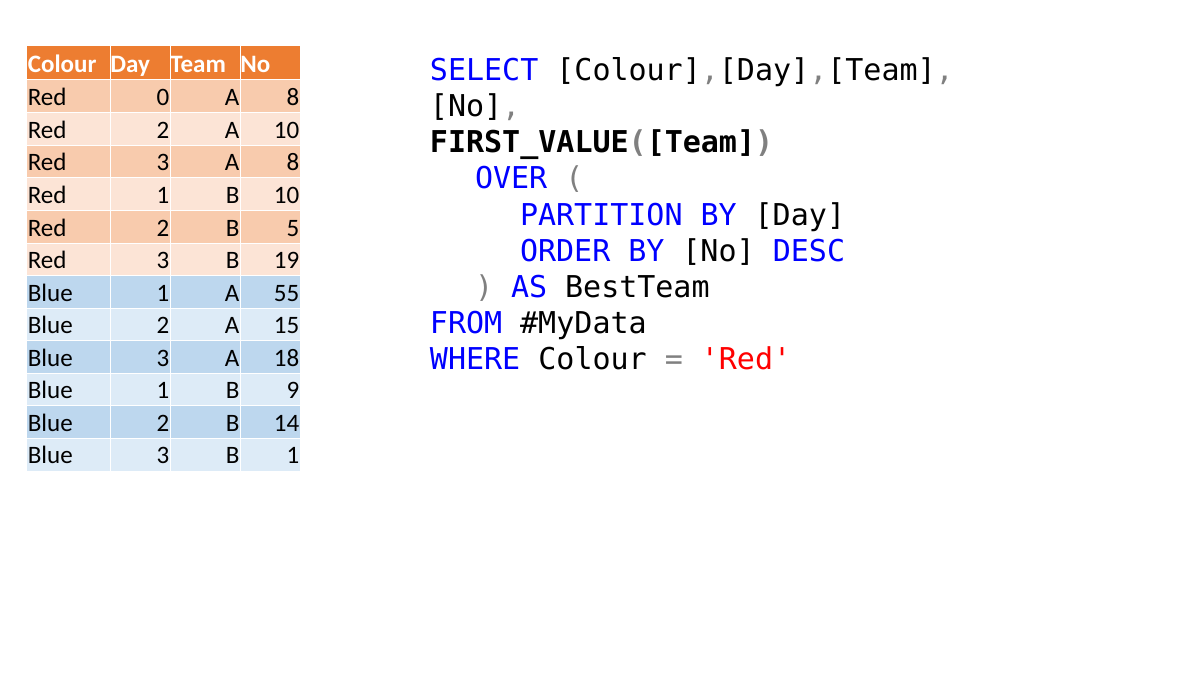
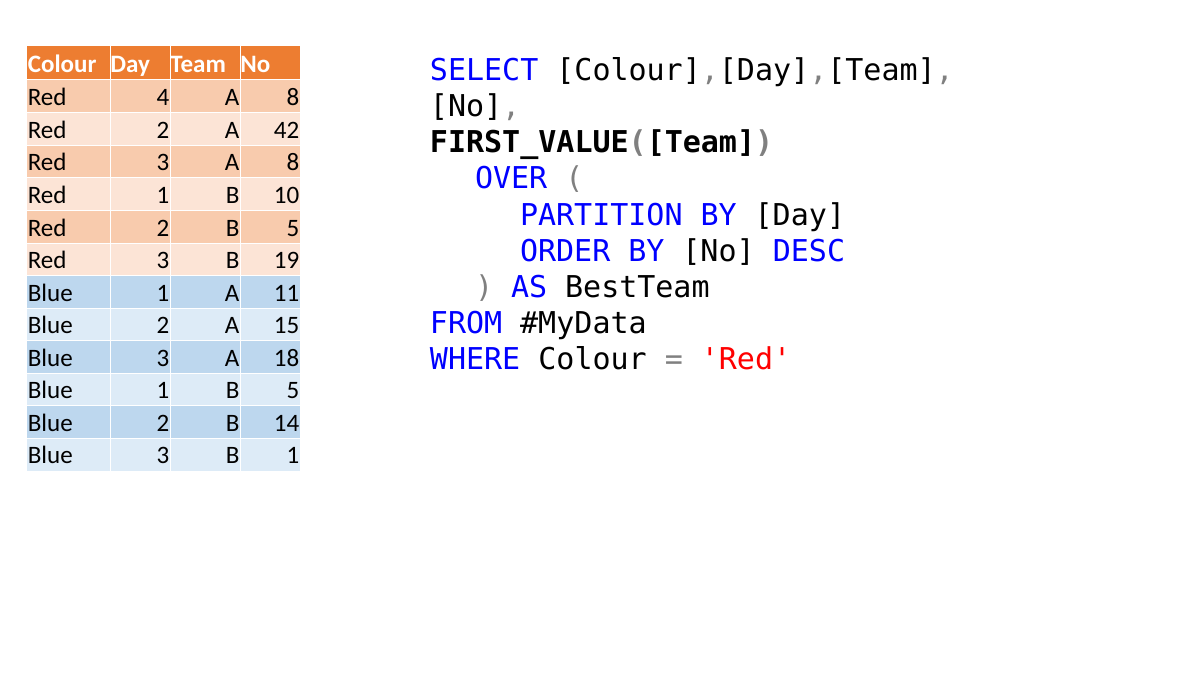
0: 0 -> 4 (163, 98)
A 10: 10 -> 42 (287, 130)
55: 55 -> 11 (287, 293)
1 B 9: 9 -> 5 (293, 390)
